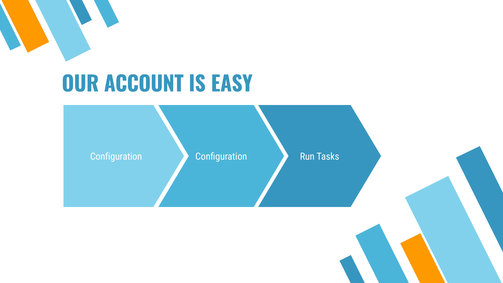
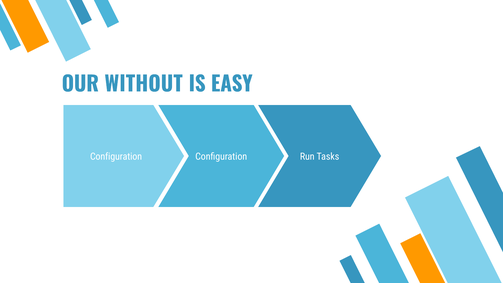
ACCOUNT: ACCOUNT -> WITHOUT (144, 85)
